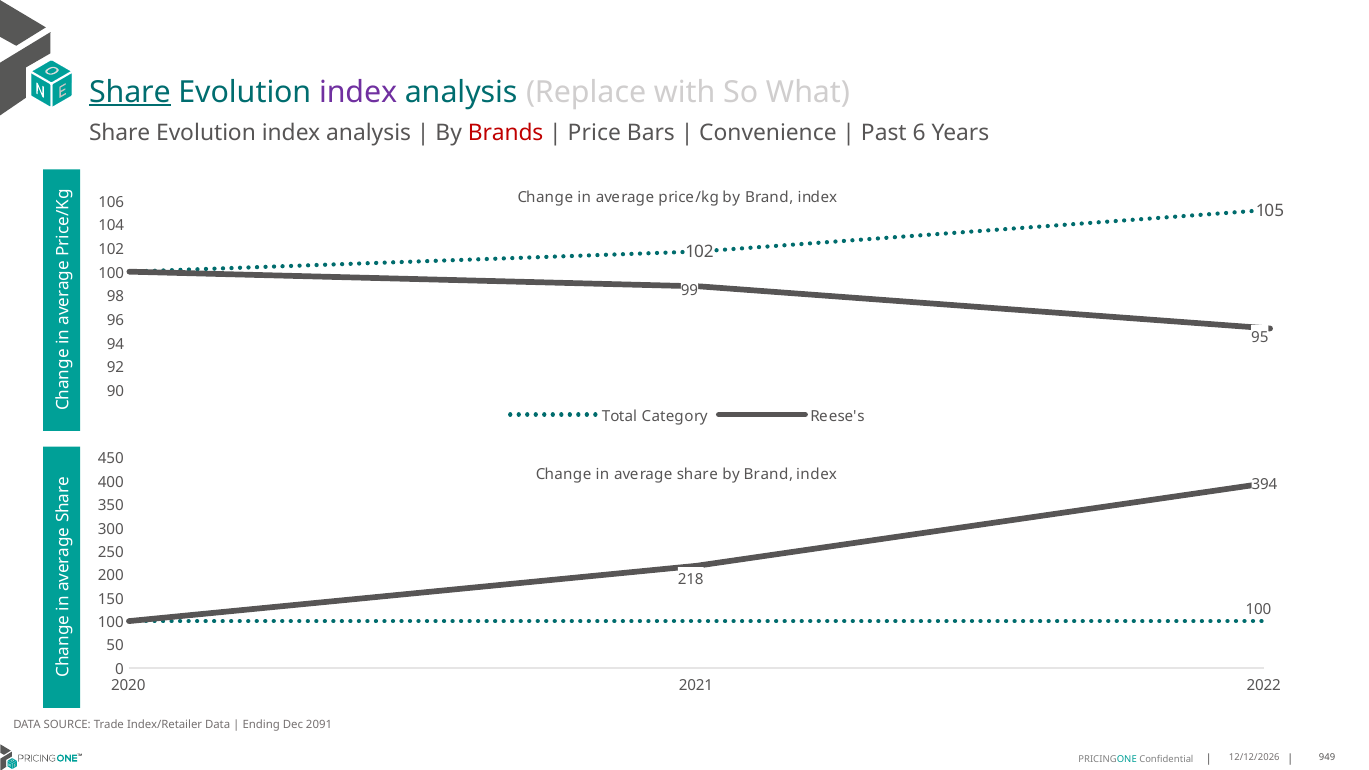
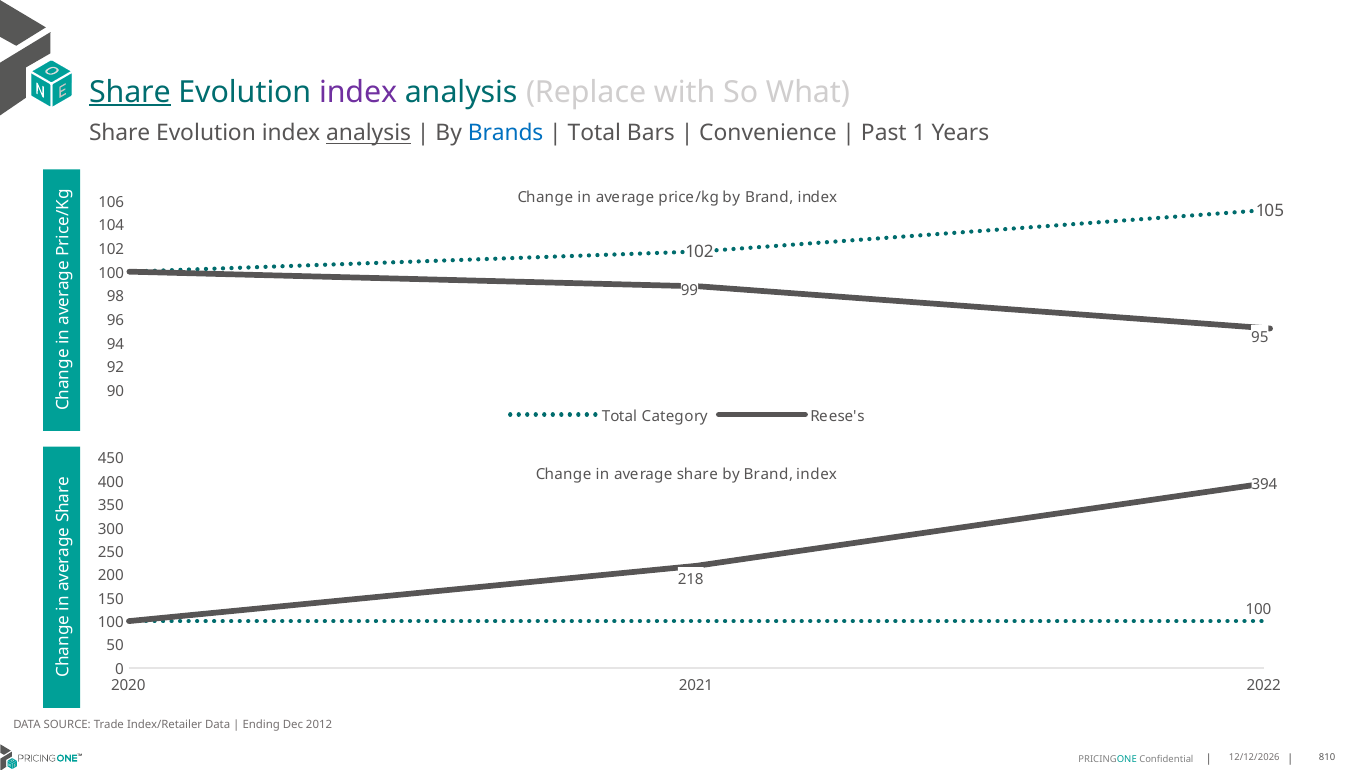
analysis underline: none -> present (369, 133)
Brands colour: red -> blue (506, 133)
Price: Price -> Total (594, 133)
6: 6 -> 1 (919, 133)
2091: 2091 -> 2012 (319, 725)
949: 949 -> 810 (1327, 757)
